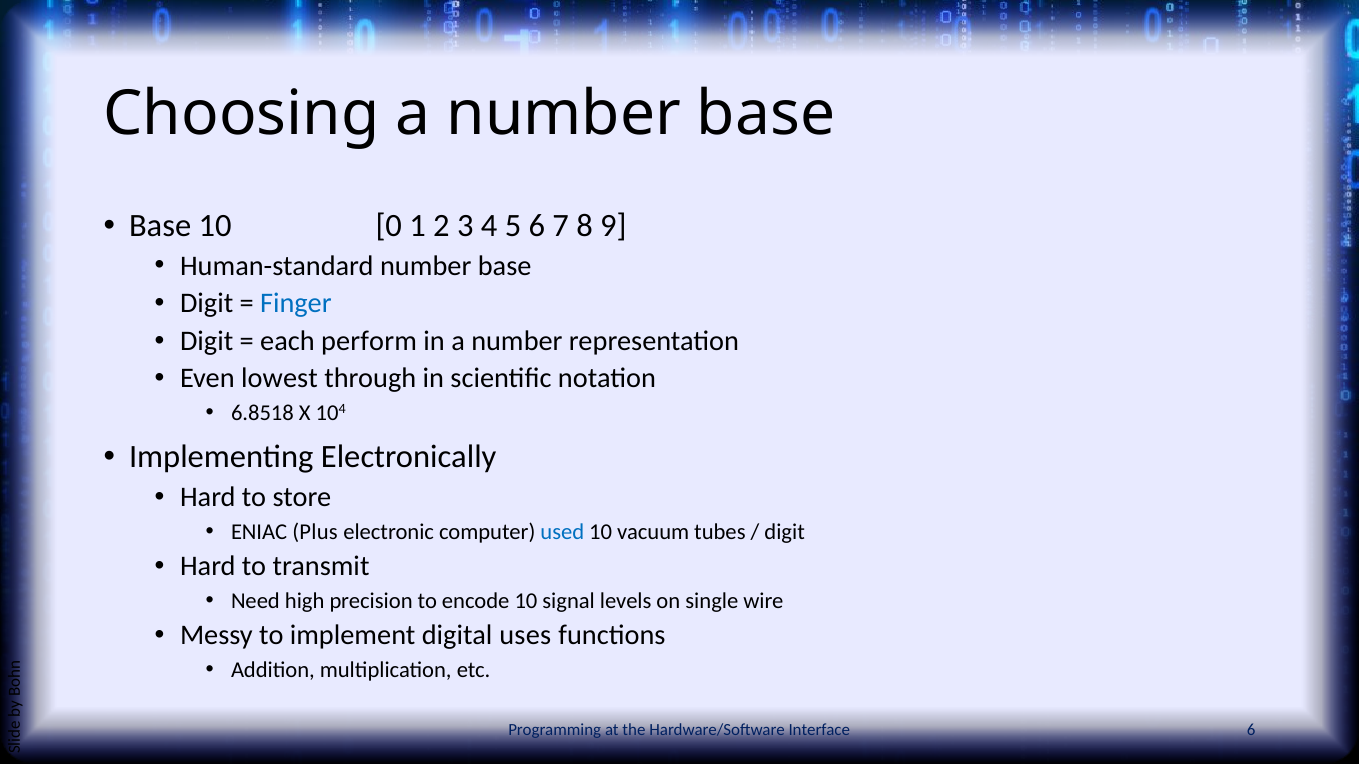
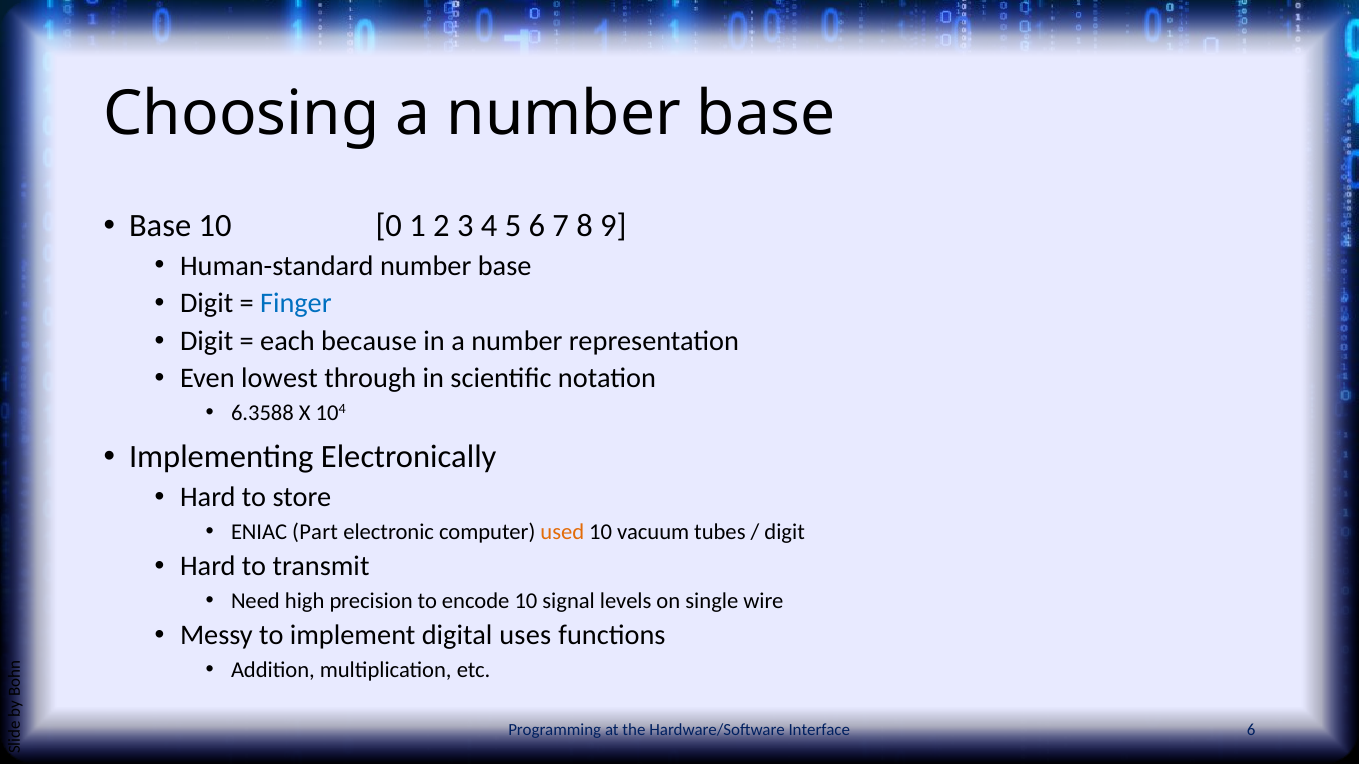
perform: perform -> because (369, 341)
6.8518: 6.8518 -> 6.3588 (262, 413)
Plus: Plus -> Part (315, 532)
used colour: blue -> orange (562, 532)
